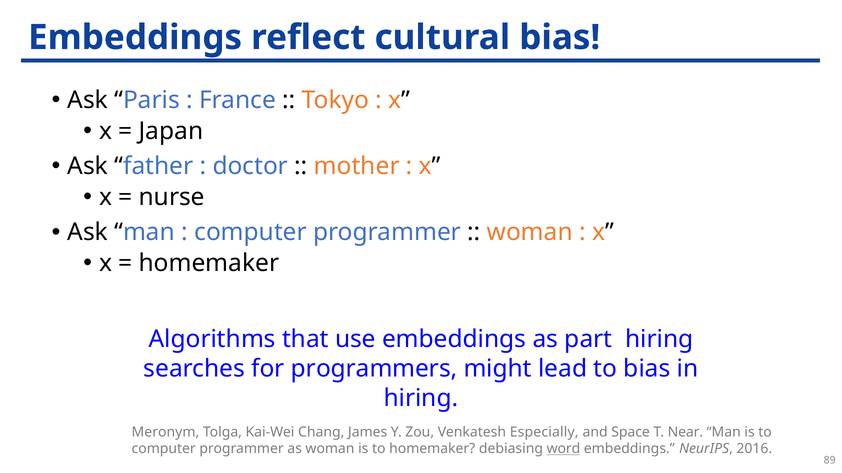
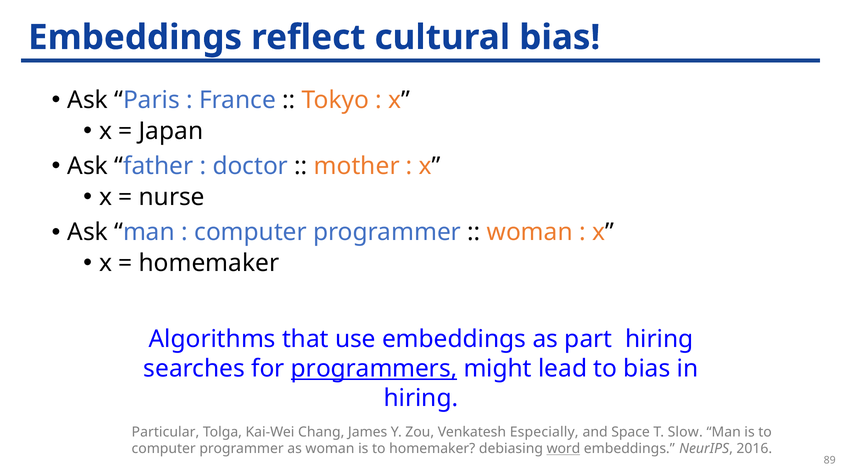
programmers underline: none -> present (374, 369)
Meronym: Meronym -> Particular (165, 433)
Near: Near -> Slow (685, 433)
